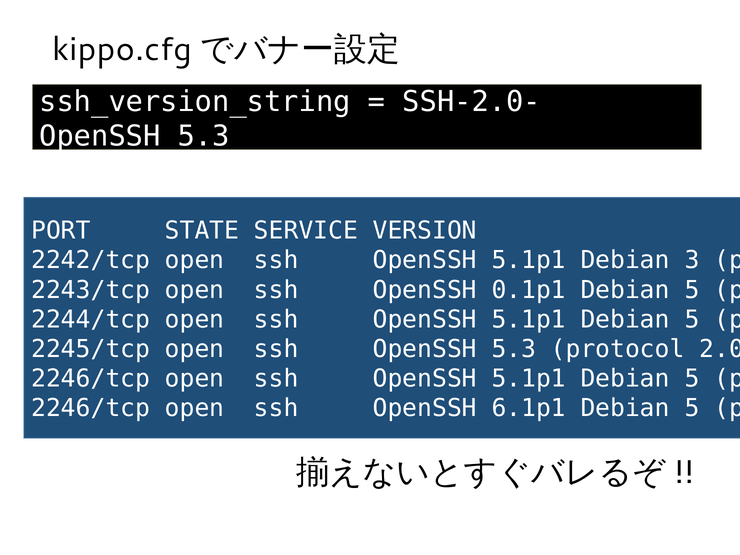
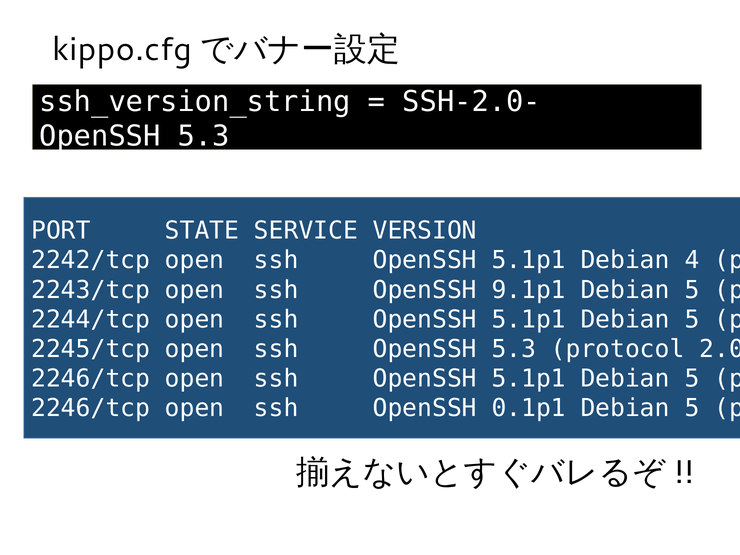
3: 3 -> 4 (692, 260)
0.1p1: 0.1p1 -> 9.1p1 (529, 290)
6.1p1: 6.1p1 -> 0.1p1 (529, 408)
